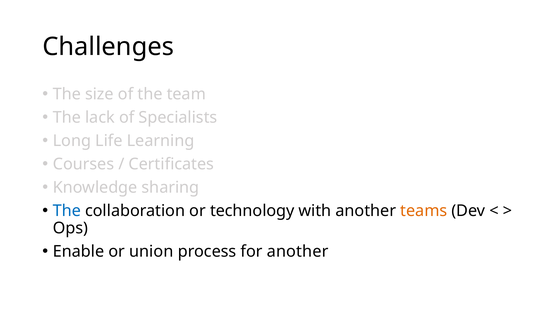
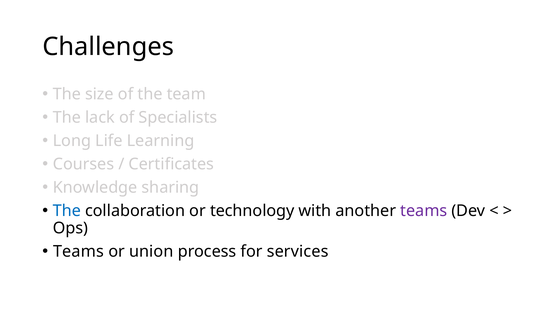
teams colour: orange -> purple (424, 211)
Enable: Enable -> Teams (78, 251)
for another: another -> services (298, 251)
